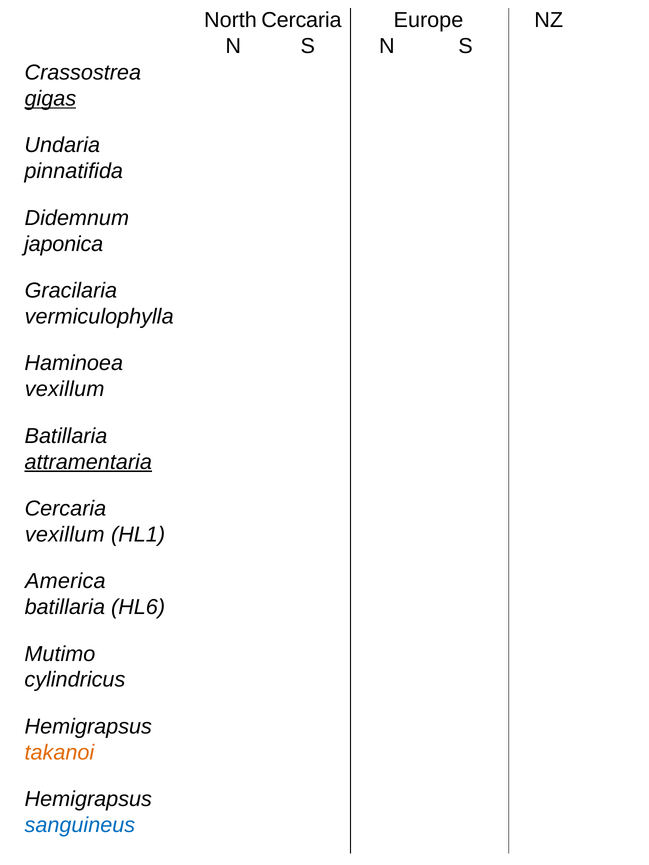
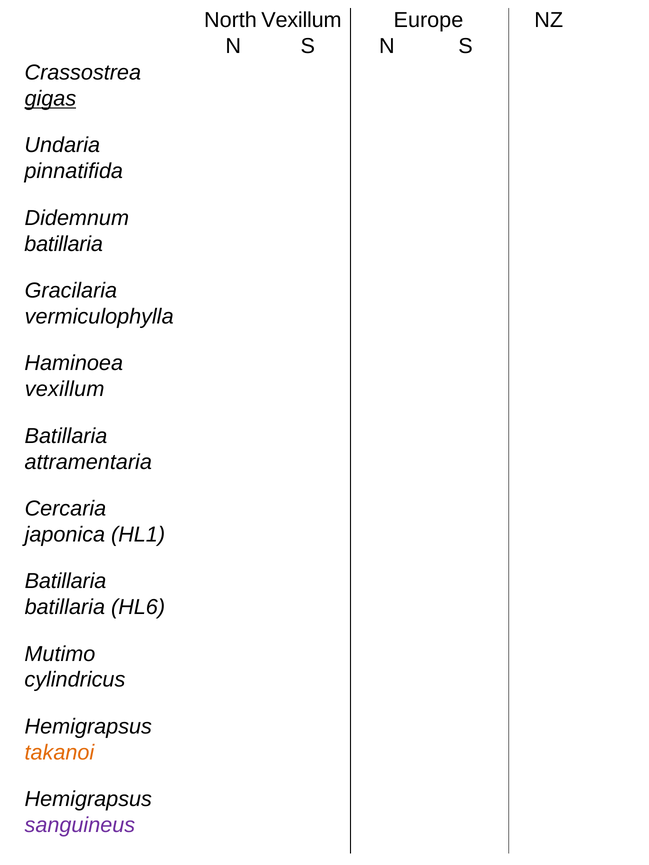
North Cercaria: Cercaria -> Vexillum (301, 20)
japonica: japonica -> batillaria (64, 244)
attramentaria underline: present -> none (88, 462)
vexillum: vexillum -> japonica (65, 535)
America: America -> Batillaria (66, 581)
sanguineus colour: blue -> purple (80, 825)
